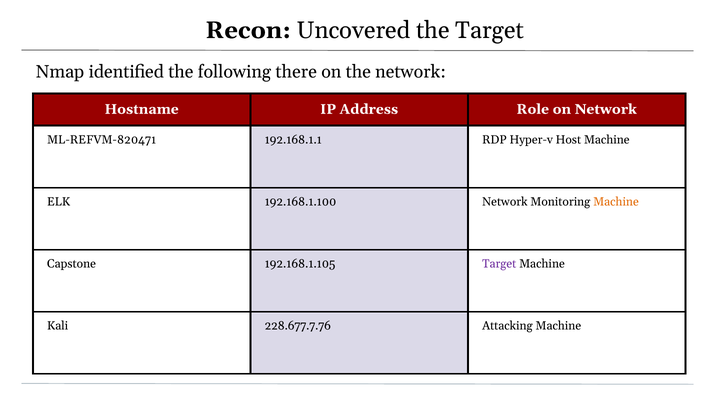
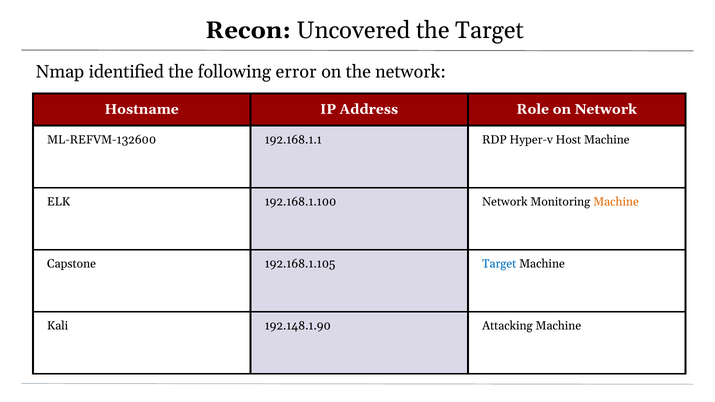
there: there -> error (296, 72)
ML-REFVM-820471: ML-REFVM-820471 -> ML-REFVM-132600 (102, 140)
Target colour: purple -> blue (499, 264)
228.677.7.76: 228.677.7.76 -> 192.148.1.90 (298, 326)
